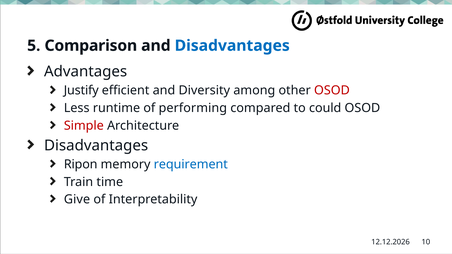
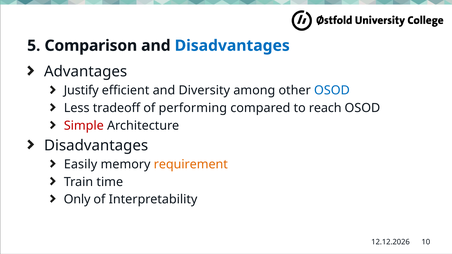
OSOD colour: red -> blue (332, 91)
runtime: runtime -> tradeoff (117, 108)
could: could -> reach (325, 108)
Ripon: Ripon -> Easily (81, 164)
requirement colour: blue -> orange (191, 164)
Give: Give -> Only (77, 200)
